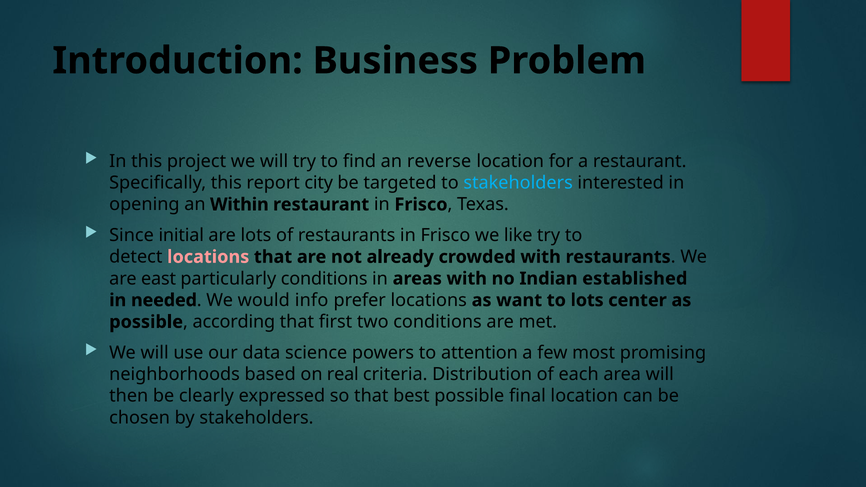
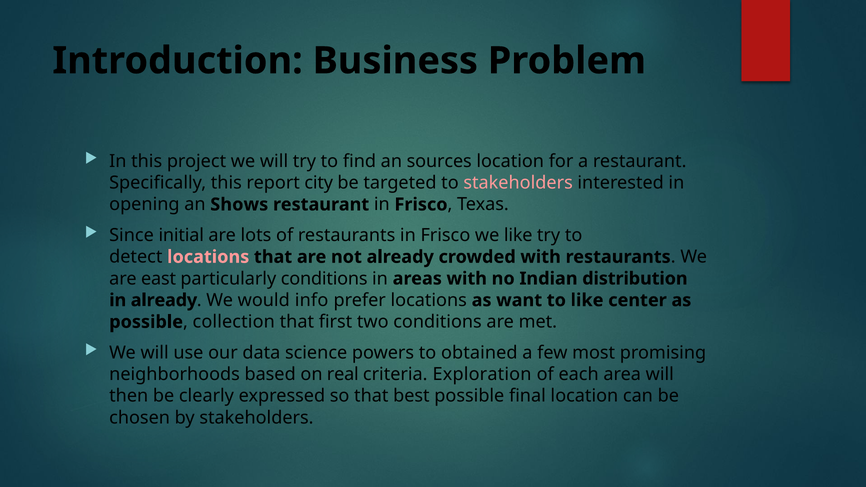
reverse: reverse -> sources (439, 161)
stakeholders colour: light blue -> pink (518, 183)
Within: Within -> Shows (239, 205)
established: established -> distribution (635, 279)
in needed: needed -> already (164, 300)
to lots: lots -> like (587, 300)
according: according -> collection (234, 322)
attention: attention -> obtained (479, 353)
Distribution: Distribution -> Exploration (482, 374)
